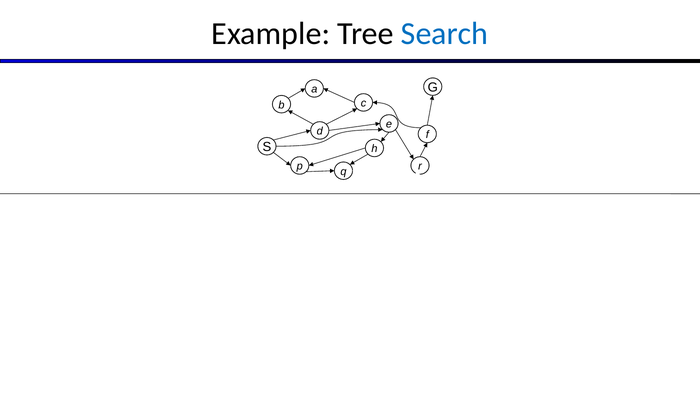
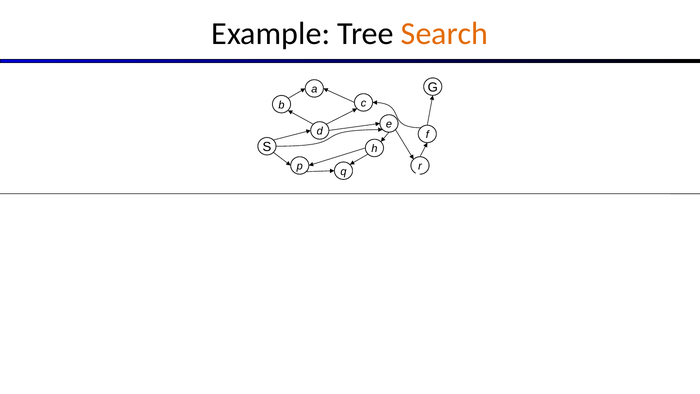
Search colour: blue -> orange (445, 34)
